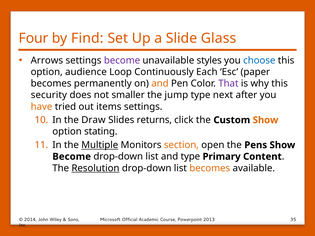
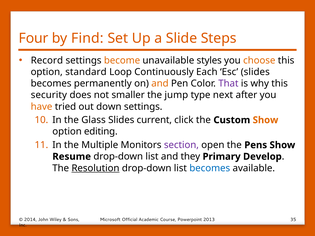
Glass: Glass -> Steps (219, 38)
Arrows: Arrows -> Record (47, 61)
become colour: purple -> orange (122, 61)
choose colour: blue -> orange (259, 61)
audience: audience -> standard (86, 72)
Esc paper: paper -> slides (255, 72)
items: items -> down (109, 107)
Draw: Draw -> Glass (94, 120)
returns: returns -> current (154, 120)
stating: stating -> editing (101, 132)
Multiple underline: present -> none (100, 145)
section colour: orange -> purple (181, 145)
Become: Become -> Resume (72, 157)
and type: type -> they (190, 157)
Content: Content -> Develop (262, 157)
becomes colour: orange -> blue (210, 168)
